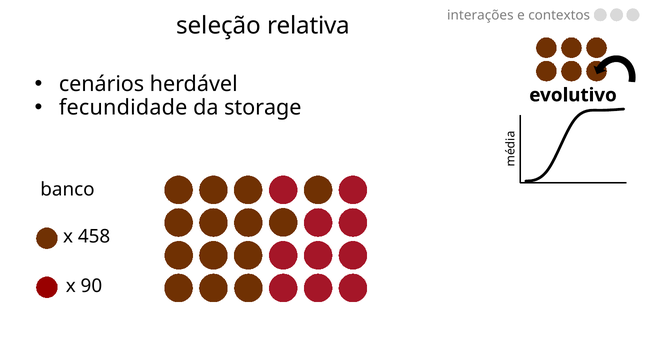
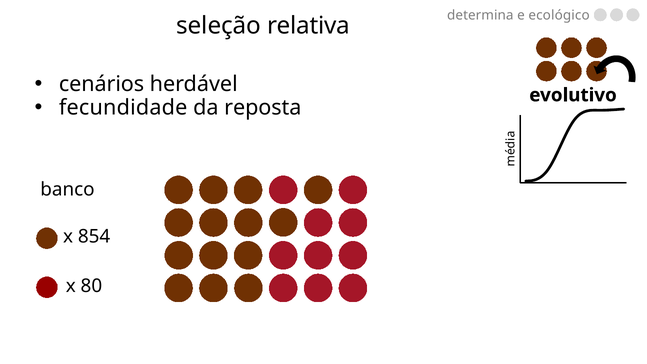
interações: interações -> determina (480, 15)
contextos: contextos -> ecológico (559, 15)
storage: storage -> reposta (263, 107)
458: 458 -> 854 (94, 236)
90: 90 -> 80 (91, 286)
